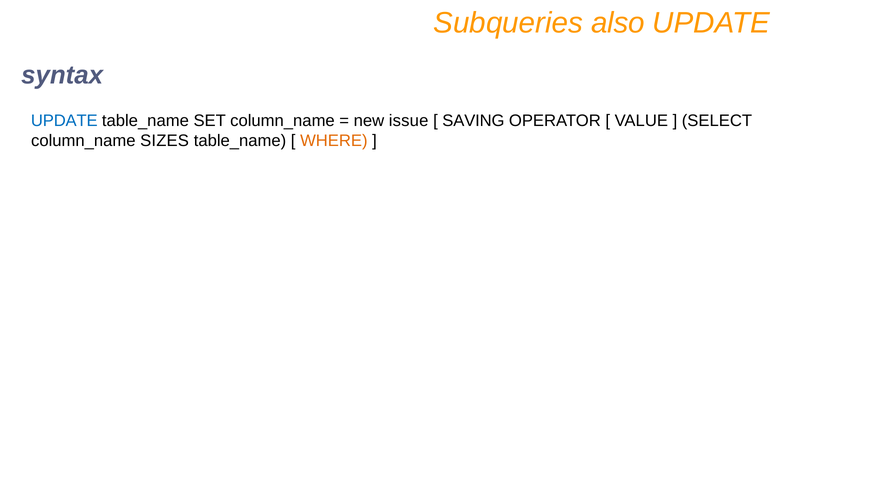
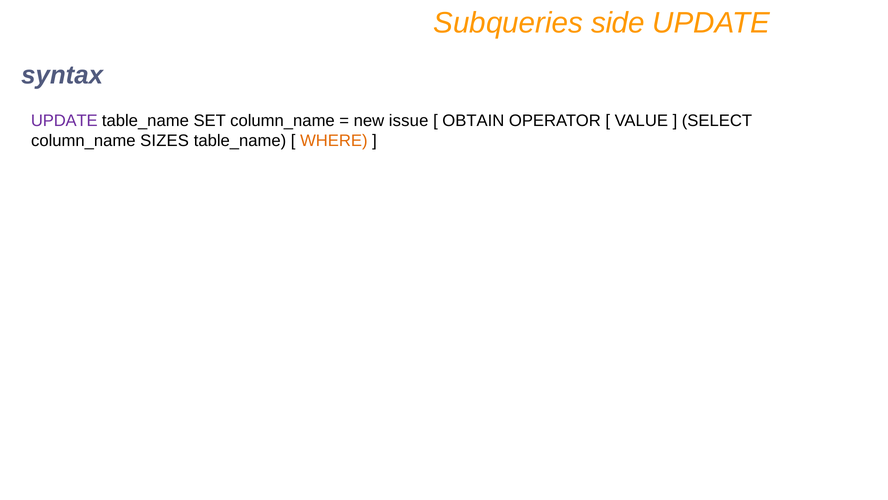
also: also -> side (618, 23)
UPDATE colour: blue -> purple (64, 121)
SAVING: SAVING -> OBTAIN (473, 121)
